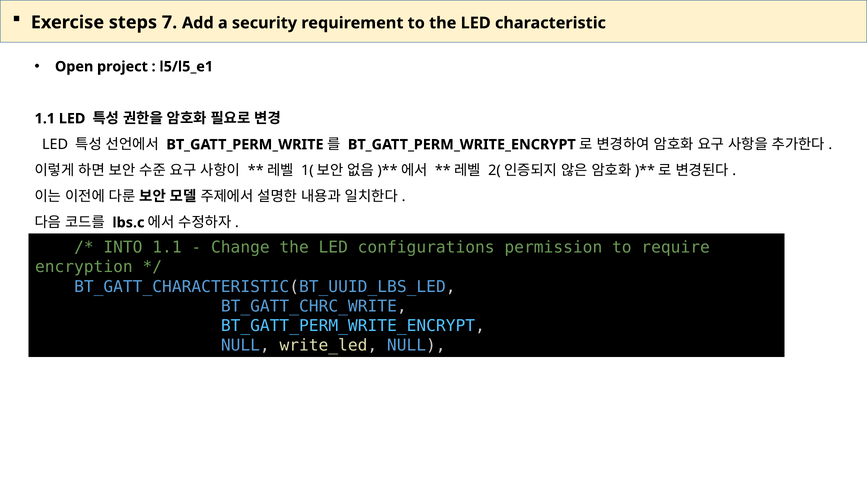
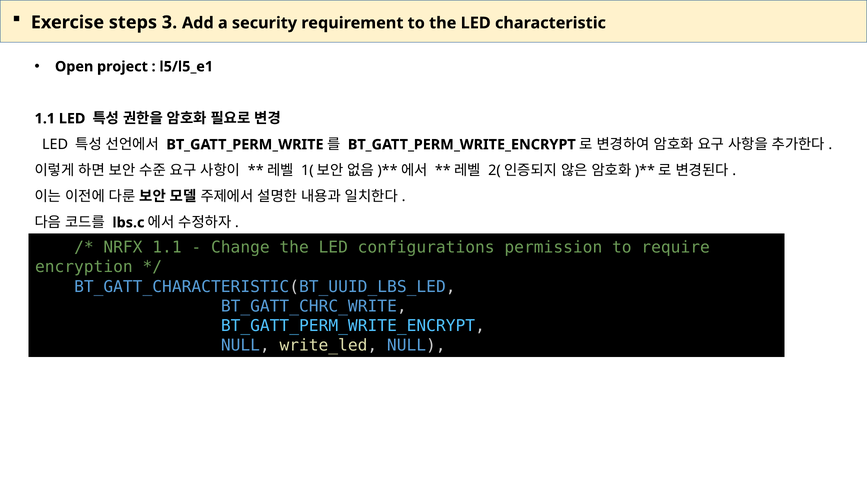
7: 7 -> 3 (170, 22)
INTO: INTO -> NRFX (123, 247)
